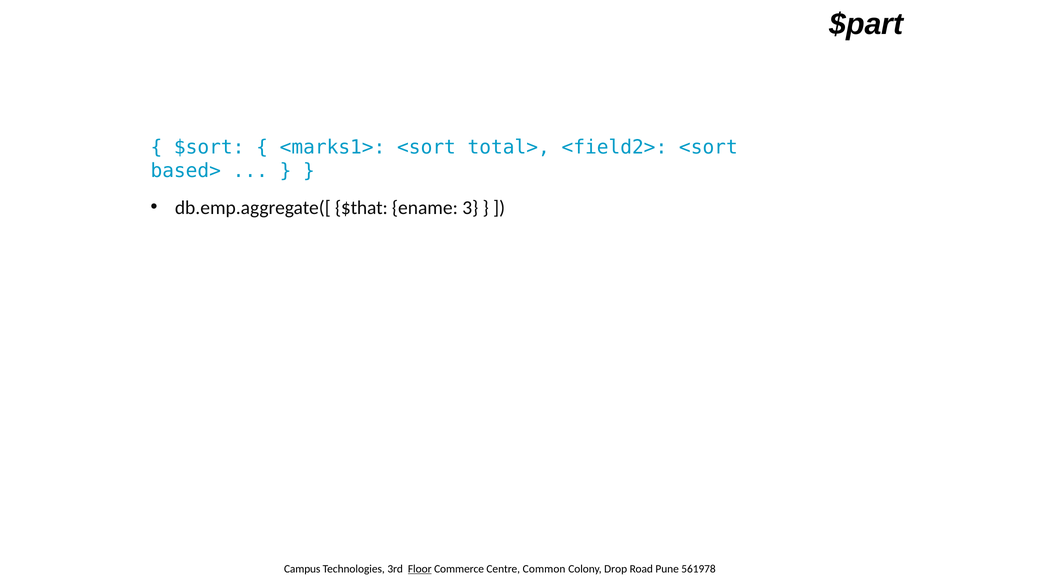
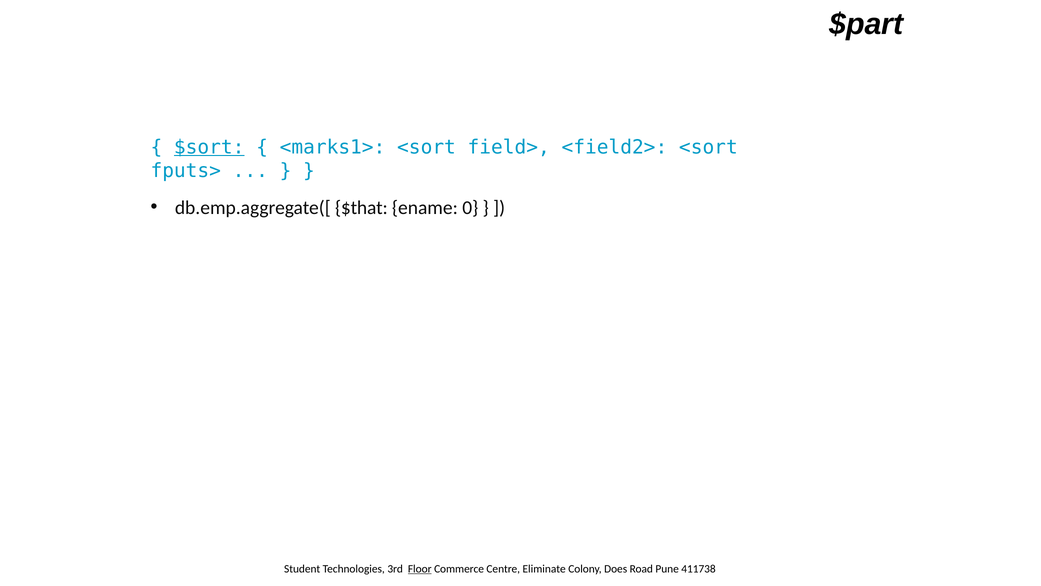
$sort underline: none -> present (209, 147)
total>: total> -> field> (509, 147)
based>: based> -> fputs> (186, 170)
3: 3 -> 0 (470, 207)
Campus: Campus -> Student (302, 568)
Common: Common -> Eliminate (544, 568)
Drop: Drop -> Does (616, 568)
561978: 561978 -> 411738 (699, 568)
